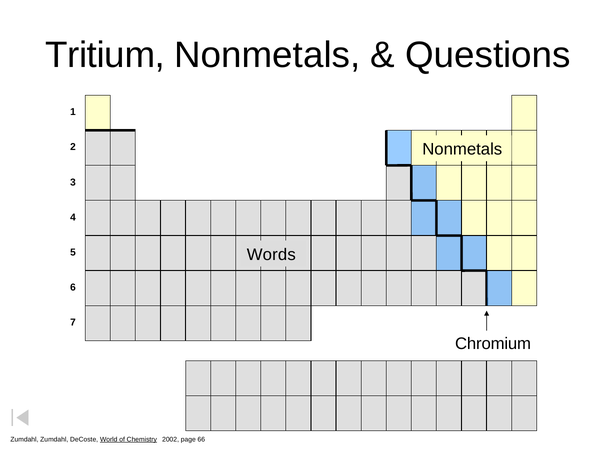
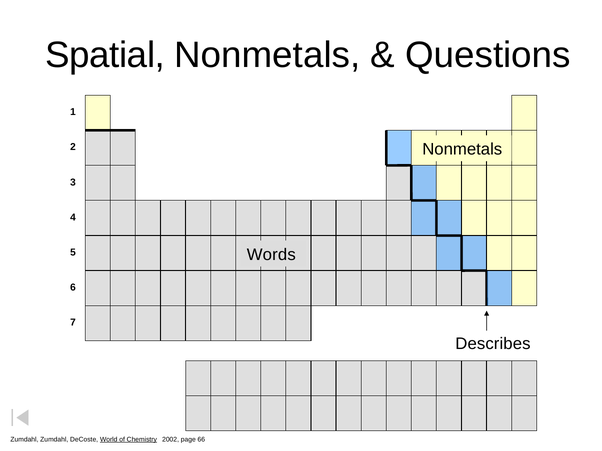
Tritium: Tritium -> Spatial (105, 55)
Chromium: Chromium -> Describes (493, 344)
